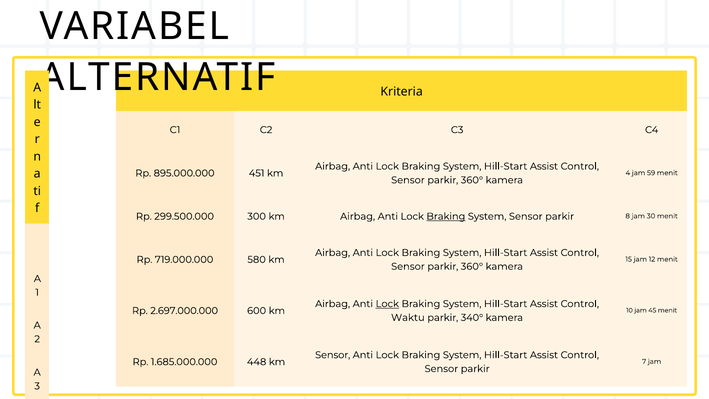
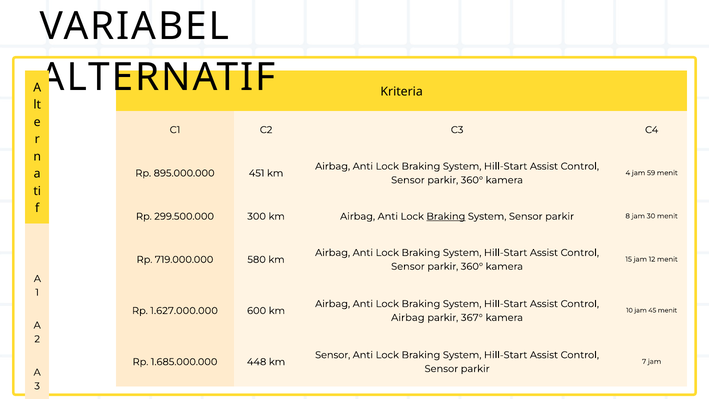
Lock underline: present -> none (387, 304)
2.697.000.000: 2.697.000.000 -> 1.627.000.000 (184, 311)
Waktu: Waktu -> Airbag (408, 317)
340°: 340° -> 367° (472, 317)
